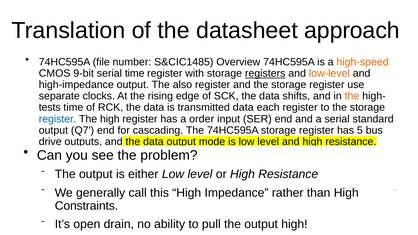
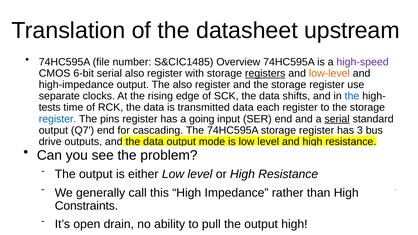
approach: approach -> upstream (352, 31)
high-speed colour: orange -> purple (363, 62)
9-bit: 9-bit -> 6-bit (84, 73)
serial time: time -> also (135, 73)
the colour: orange -> blue (352, 96)
The high: high -> pins (110, 119)
order: order -> going (202, 119)
serial underline: none -> present (337, 119)
5: 5 -> 3 (360, 130)
